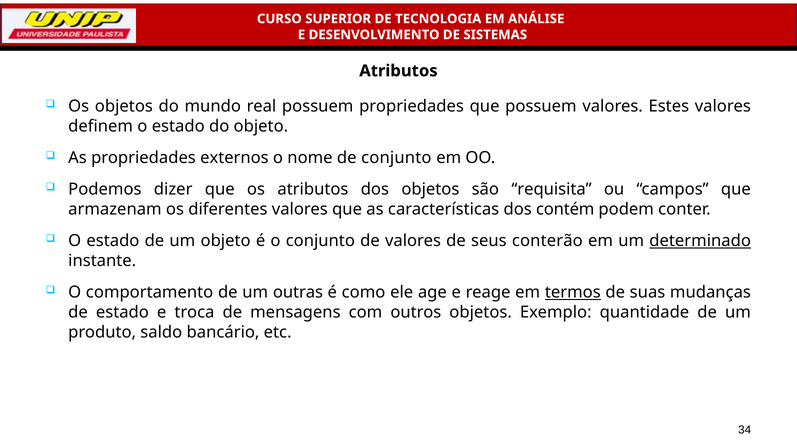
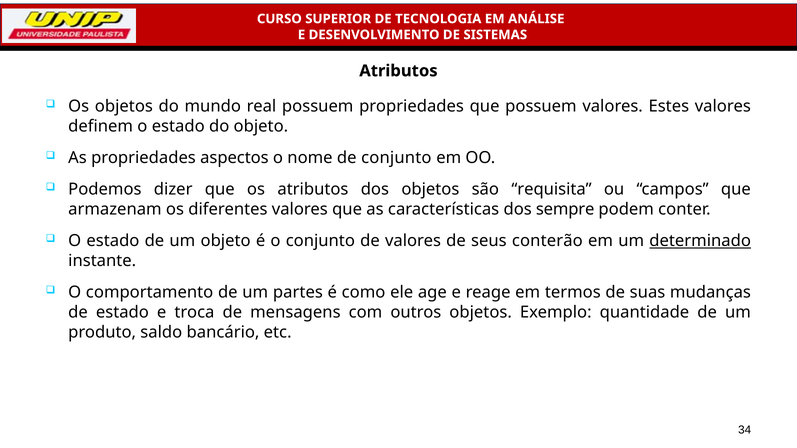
externos: externos -> aspectos (234, 158)
contém: contém -> sempre (565, 209)
outras: outras -> partes (298, 293)
termos underline: present -> none (573, 293)
